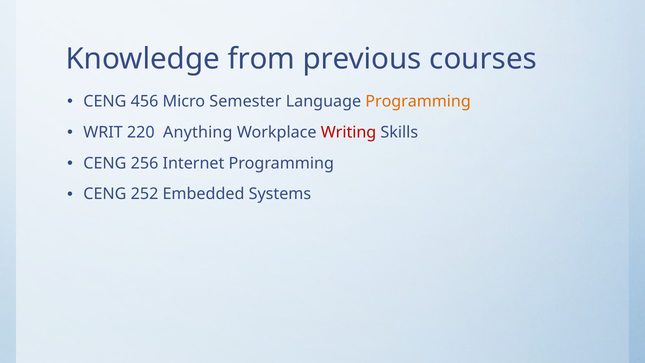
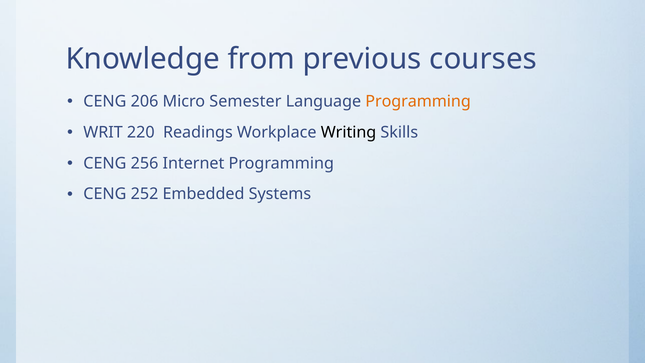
456: 456 -> 206 (145, 101)
Anything: Anything -> Readings (198, 132)
Writing colour: red -> black (349, 132)
